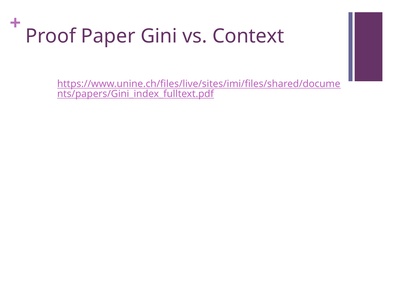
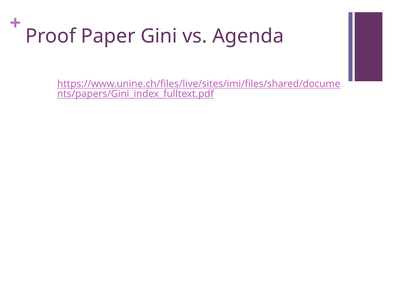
Context: Context -> Agenda (248, 36)
